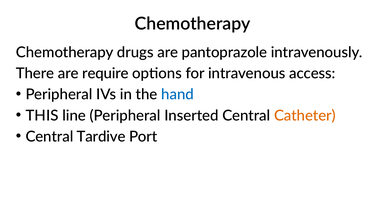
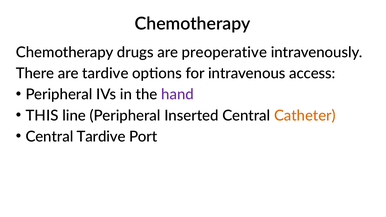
pantoprazole: pantoprazole -> preoperative (224, 53)
are require: require -> tardive (105, 74)
hand colour: blue -> purple (178, 95)
